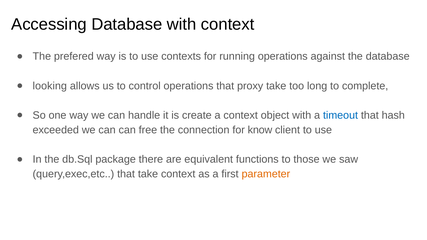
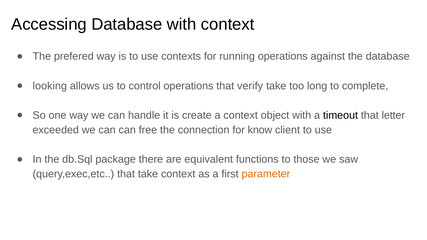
proxy: proxy -> verify (250, 86)
timeout colour: blue -> black (341, 115)
hash: hash -> letter (393, 115)
